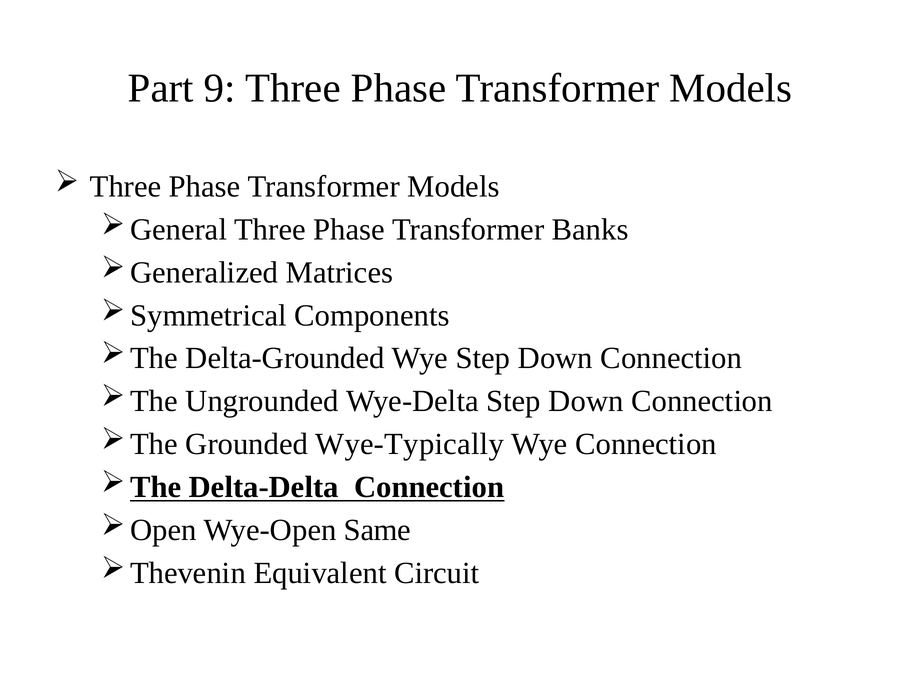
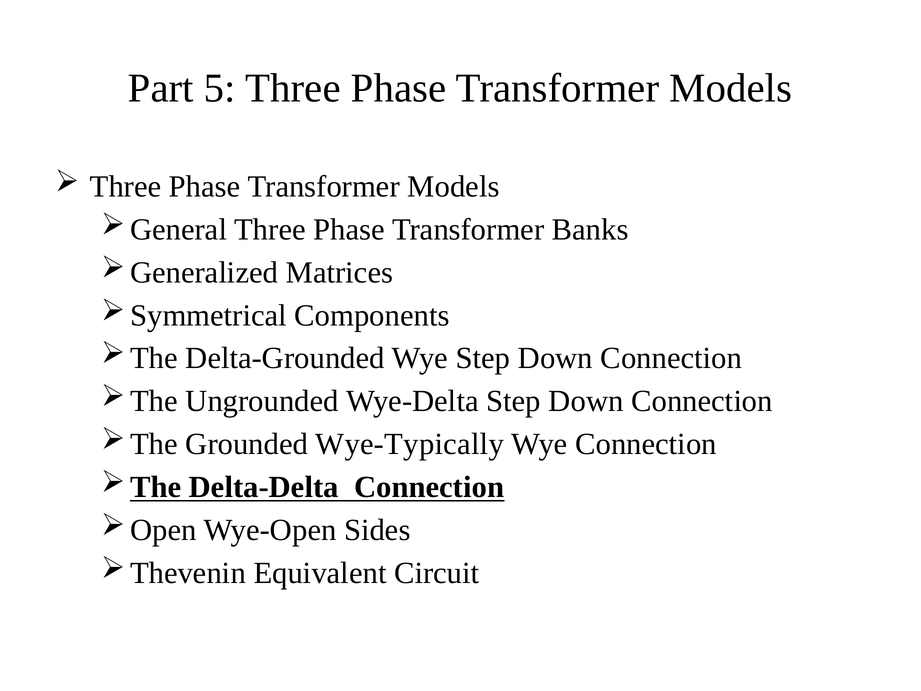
9: 9 -> 5 (220, 88)
Same: Same -> Sides (377, 530)
